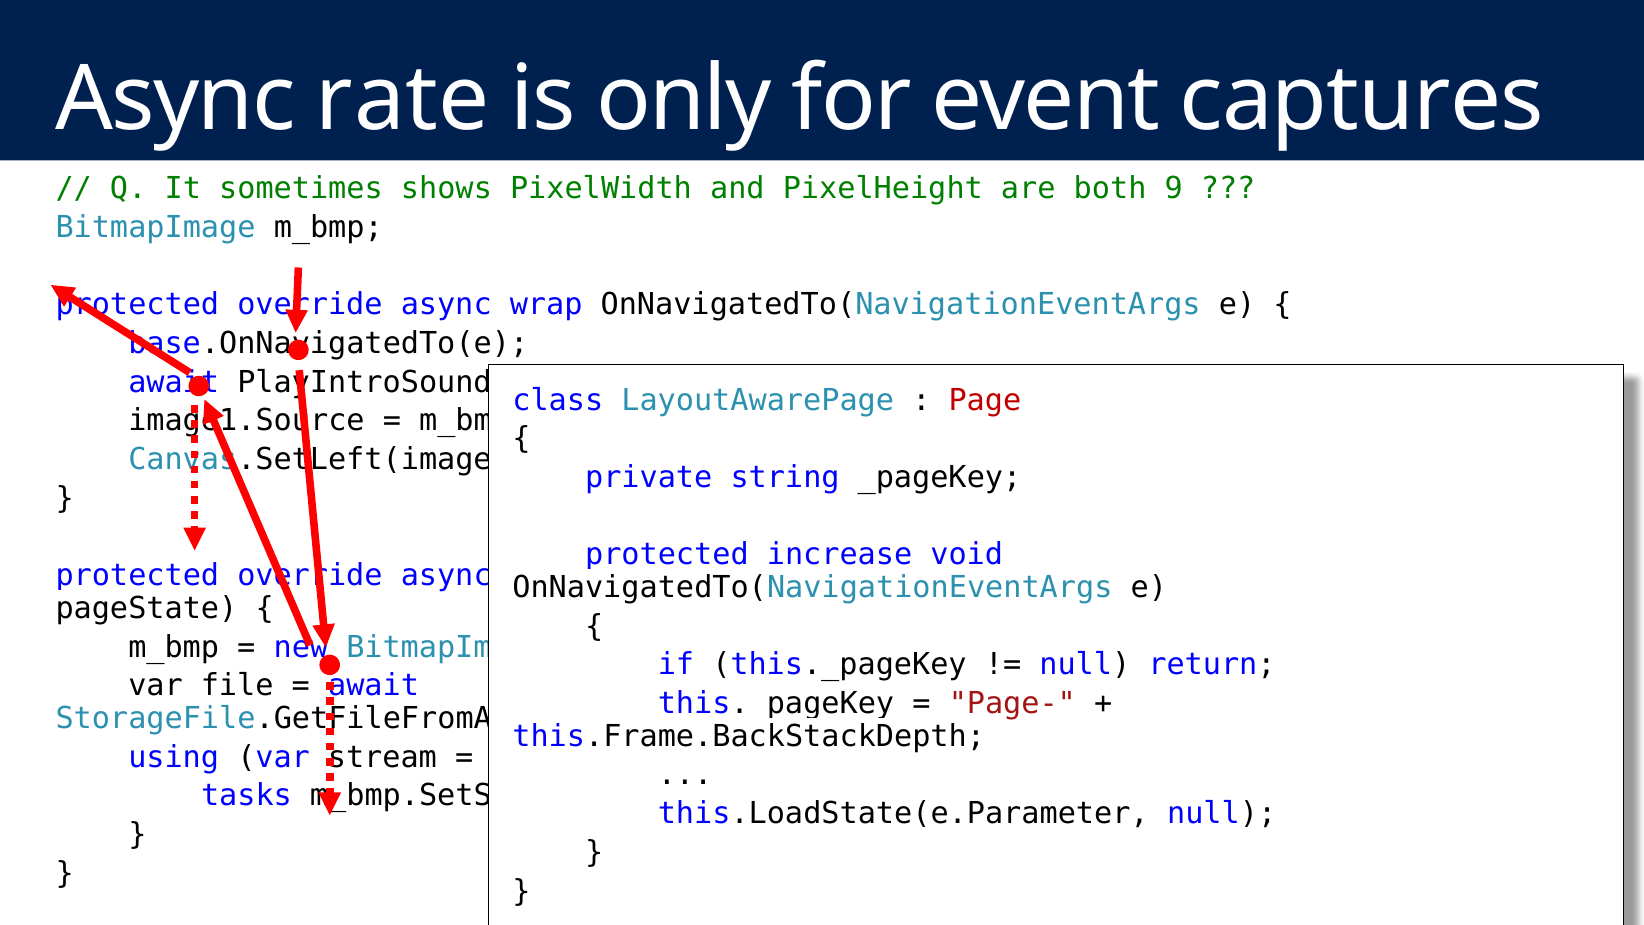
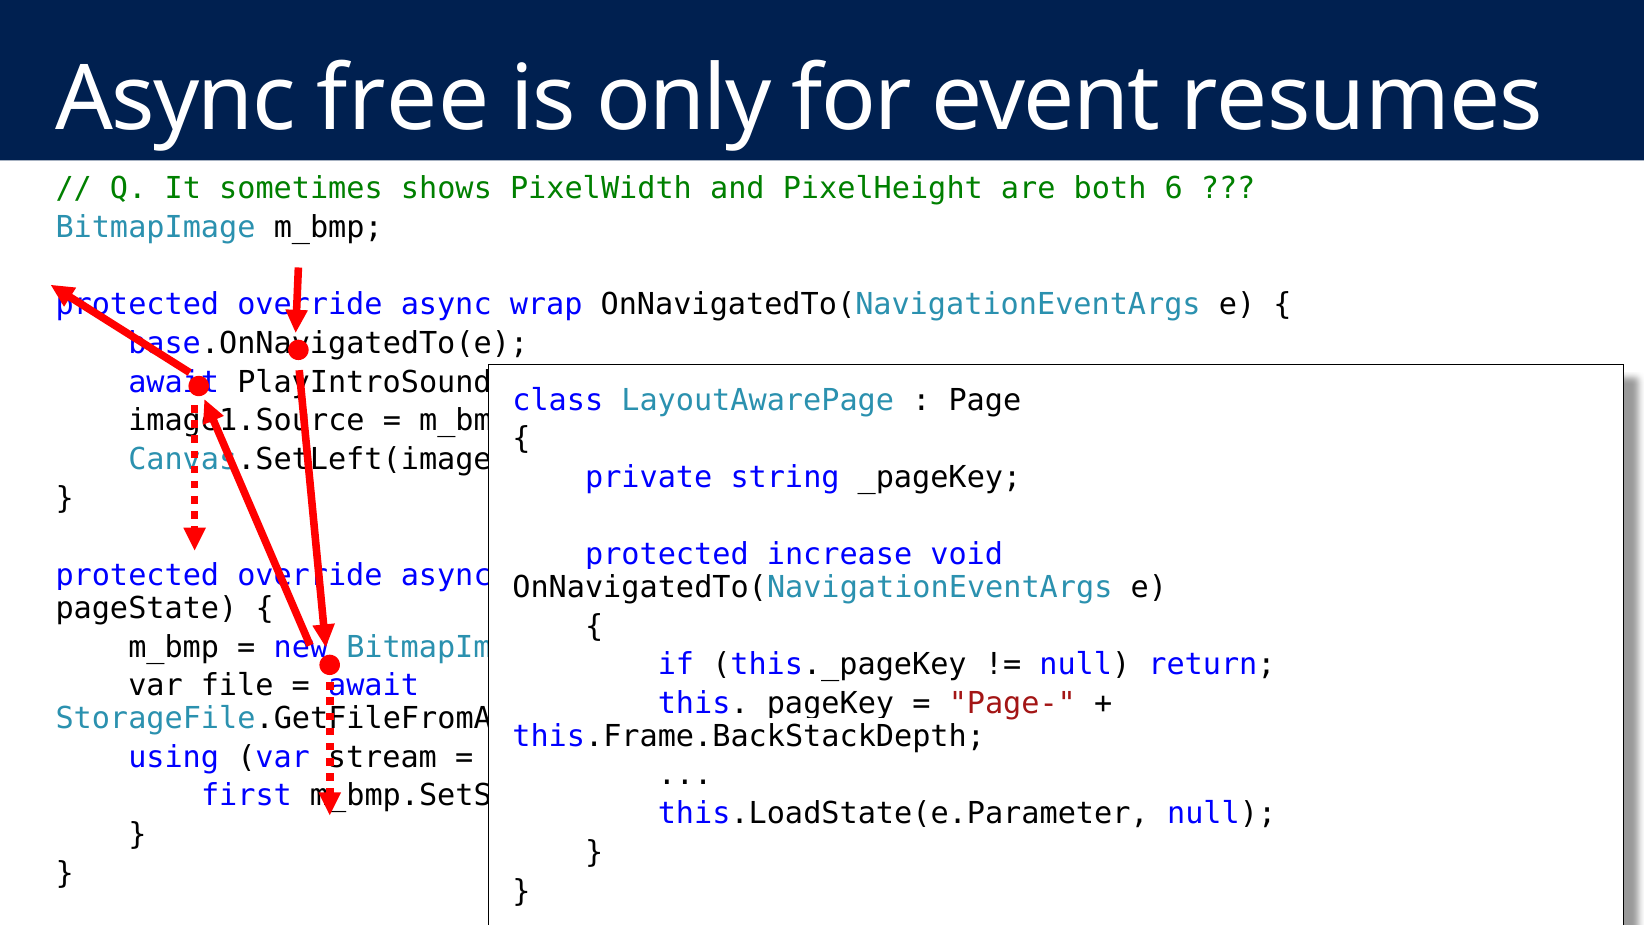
rate: rate -> free (403, 100)
captures: captures -> resumes (1362, 100)
9: 9 -> 6 (1174, 189)
Page colour: red -> black (985, 400)
tasks: tasks -> first (246, 796)
